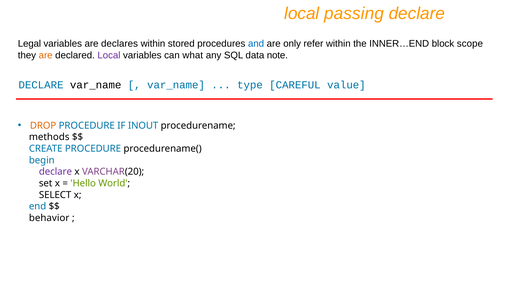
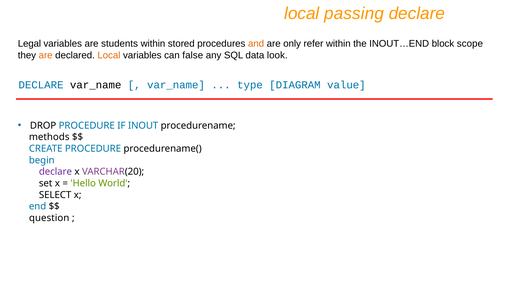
declares: declares -> students (120, 44)
and colour: blue -> orange (256, 44)
INNER…END: INNER…END -> INOUT…END (399, 44)
Local colour: purple -> orange (109, 55)
what: what -> false (193, 55)
note: note -> look (277, 55)
CAREFUL: CAREFUL -> DIAGRAM (295, 85)
DROP colour: orange -> black (43, 125)
behavior: behavior -> question (49, 218)
